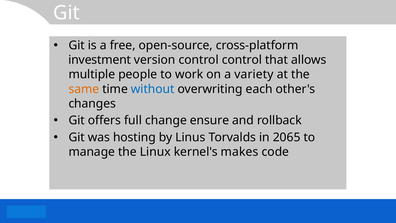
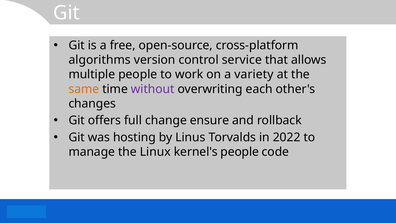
investment: investment -> algorithms (100, 60)
control control: control -> service (242, 60)
without colour: blue -> purple (153, 89)
2065: 2065 -> 2022 (287, 137)
kernel's makes: makes -> people (240, 152)
